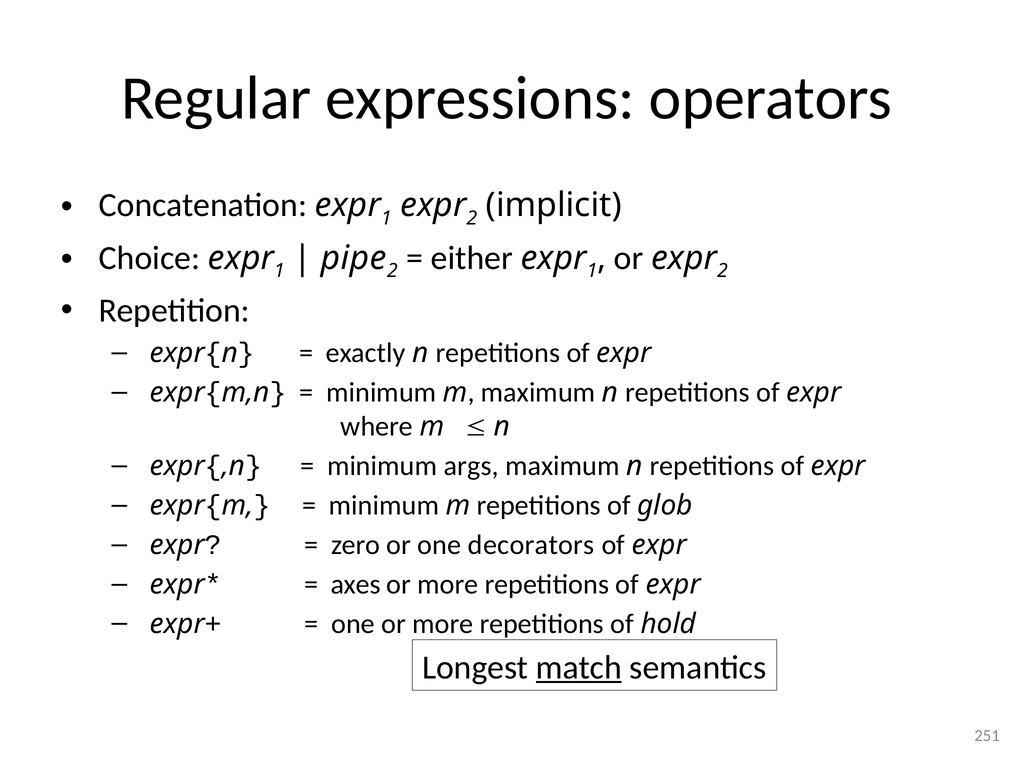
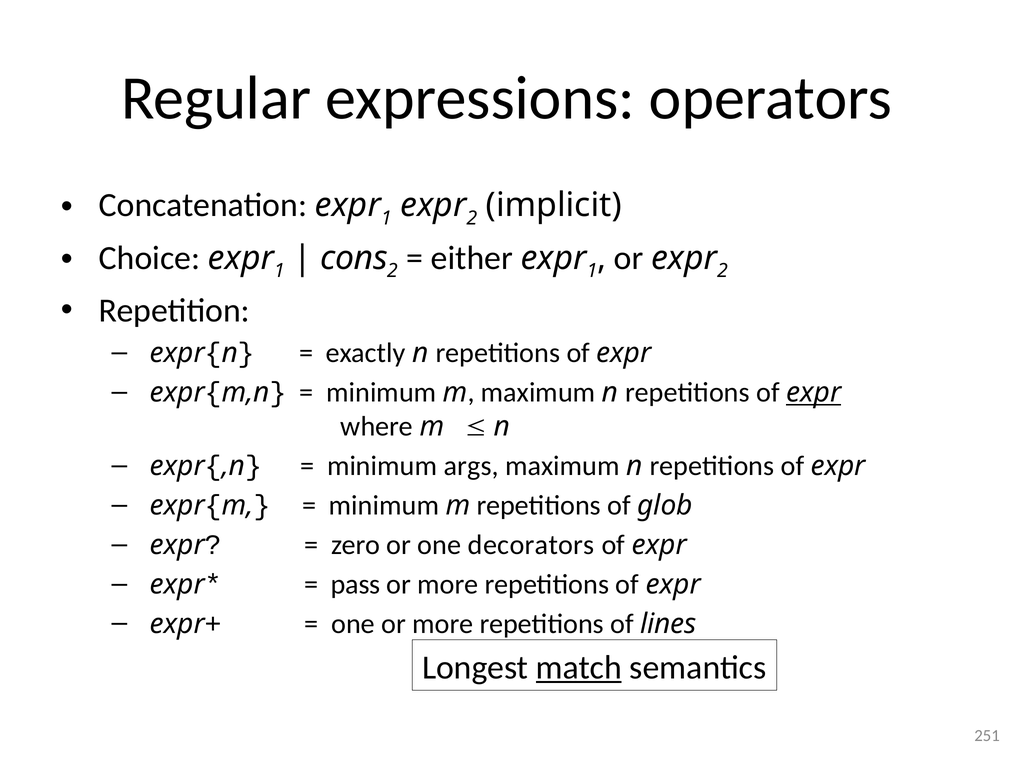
pipe: pipe -> cons (354, 258)
expr underline: none -> present (814, 393)
axes: axes -> pass (356, 585)
hold: hold -> lines (668, 624)
